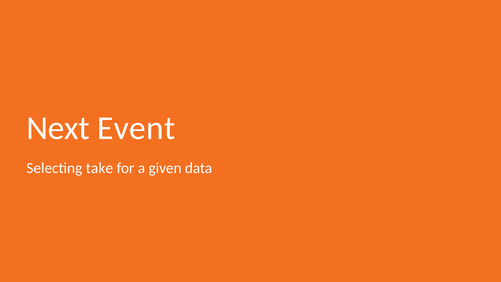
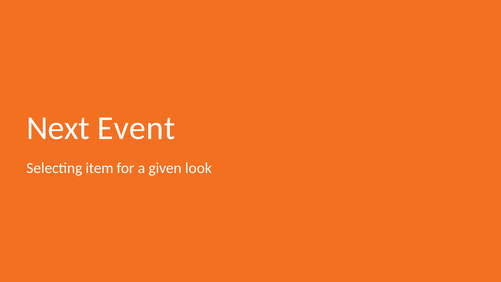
take: take -> item (100, 168)
data: data -> look (198, 168)
